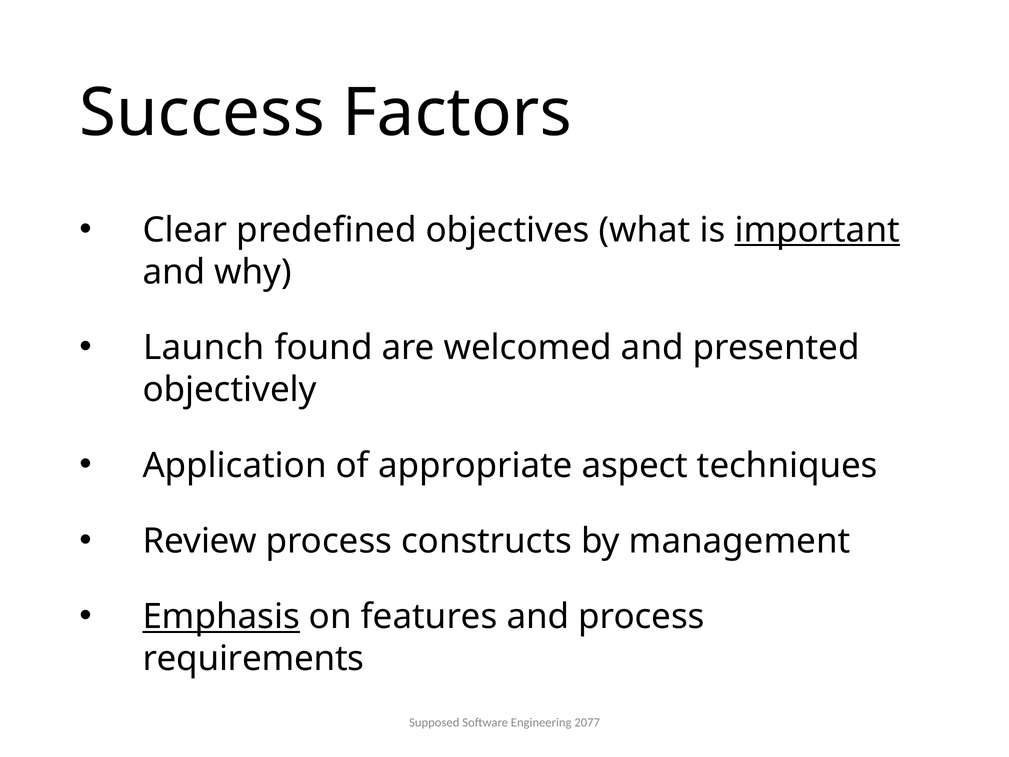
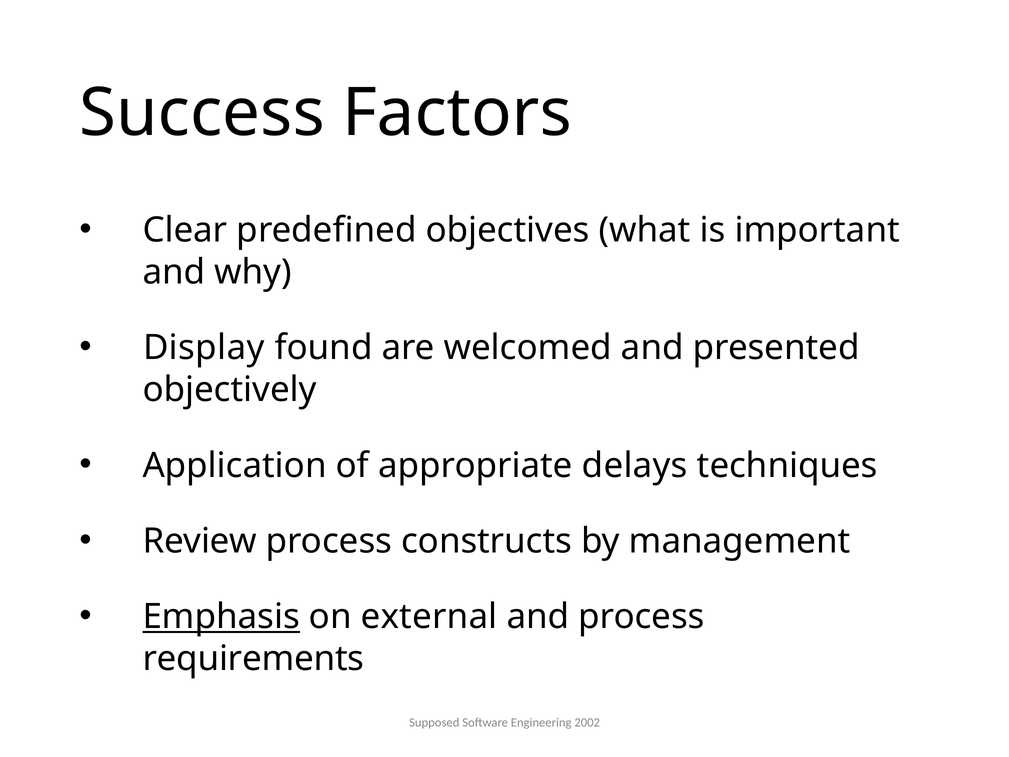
important underline: present -> none (817, 230)
Launch: Launch -> Display (204, 348)
aspect: aspect -> delays (635, 465)
features: features -> external (429, 617)
2077: 2077 -> 2002 (587, 722)
